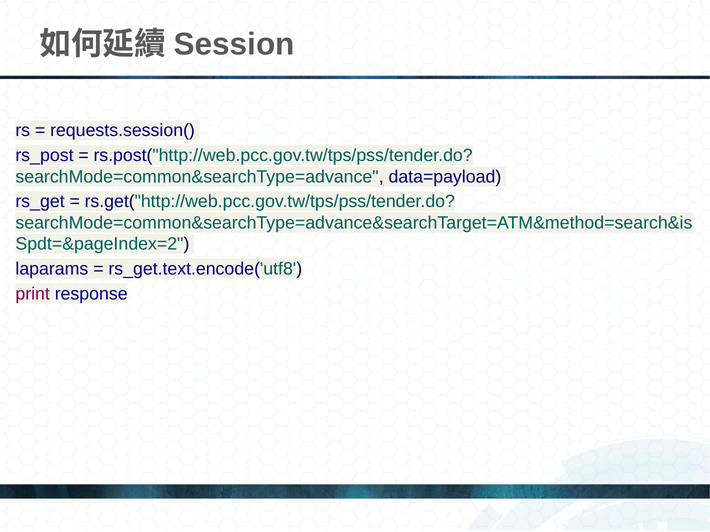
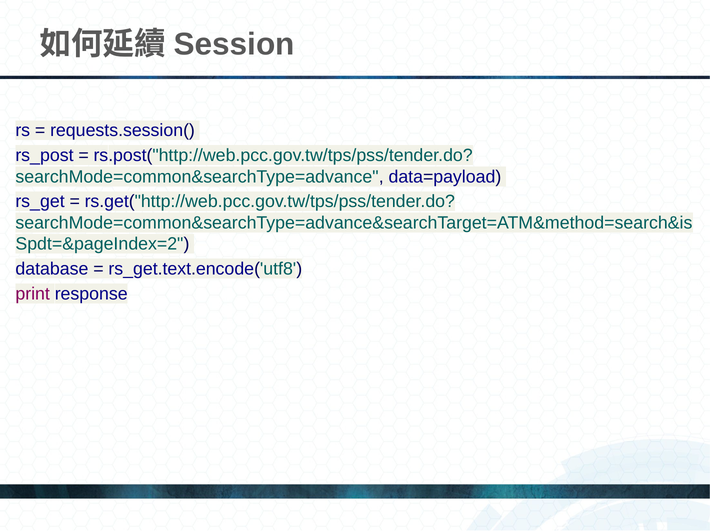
laparams: laparams -> database (52, 269)
